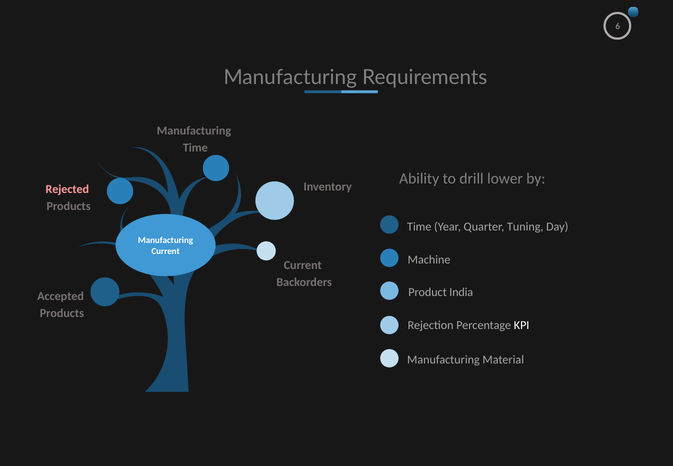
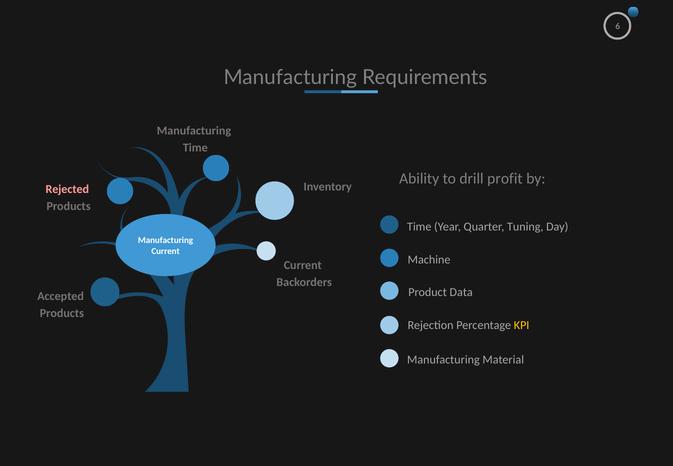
lower: lower -> profit (505, 179)
India: India -> Data (461, 292)
KPI colour: white -> yellow (522, 325)
